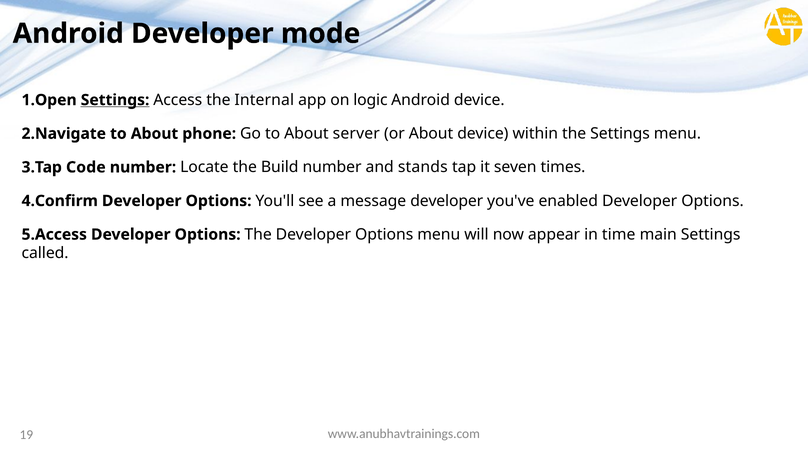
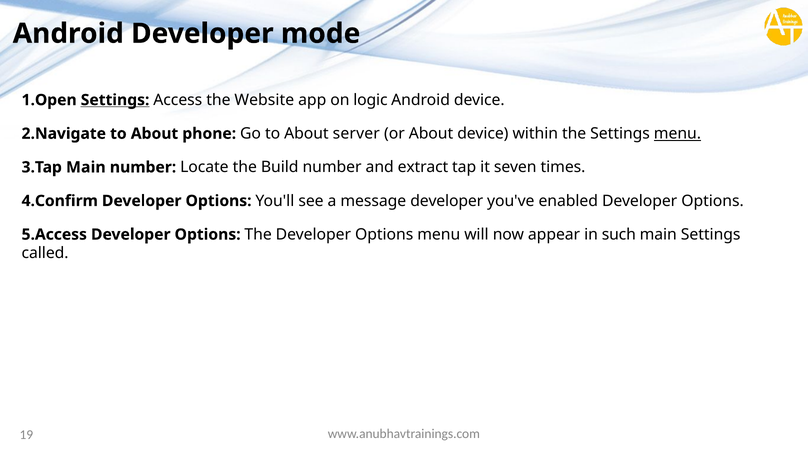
Internal: Internal -> Website (264, 100)
menu underline: none -> present (677, 134)
Code: Code -> Main (86, 167)
stands: stands -> extract (423, 167)
time: time -> such (619, 235)
